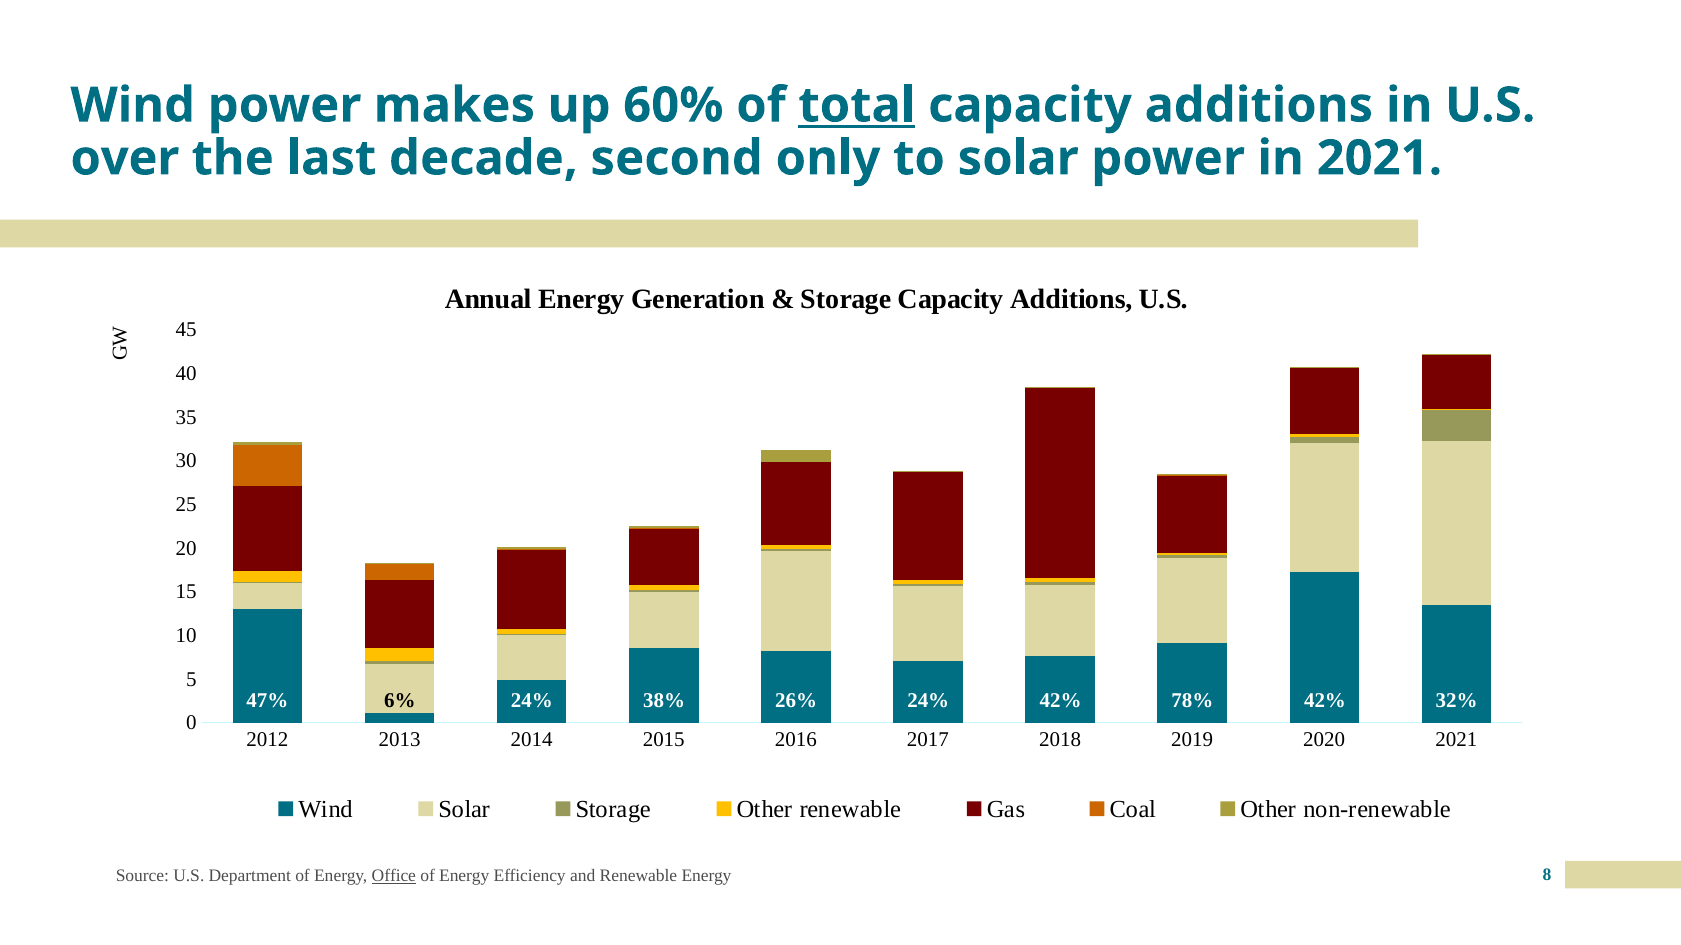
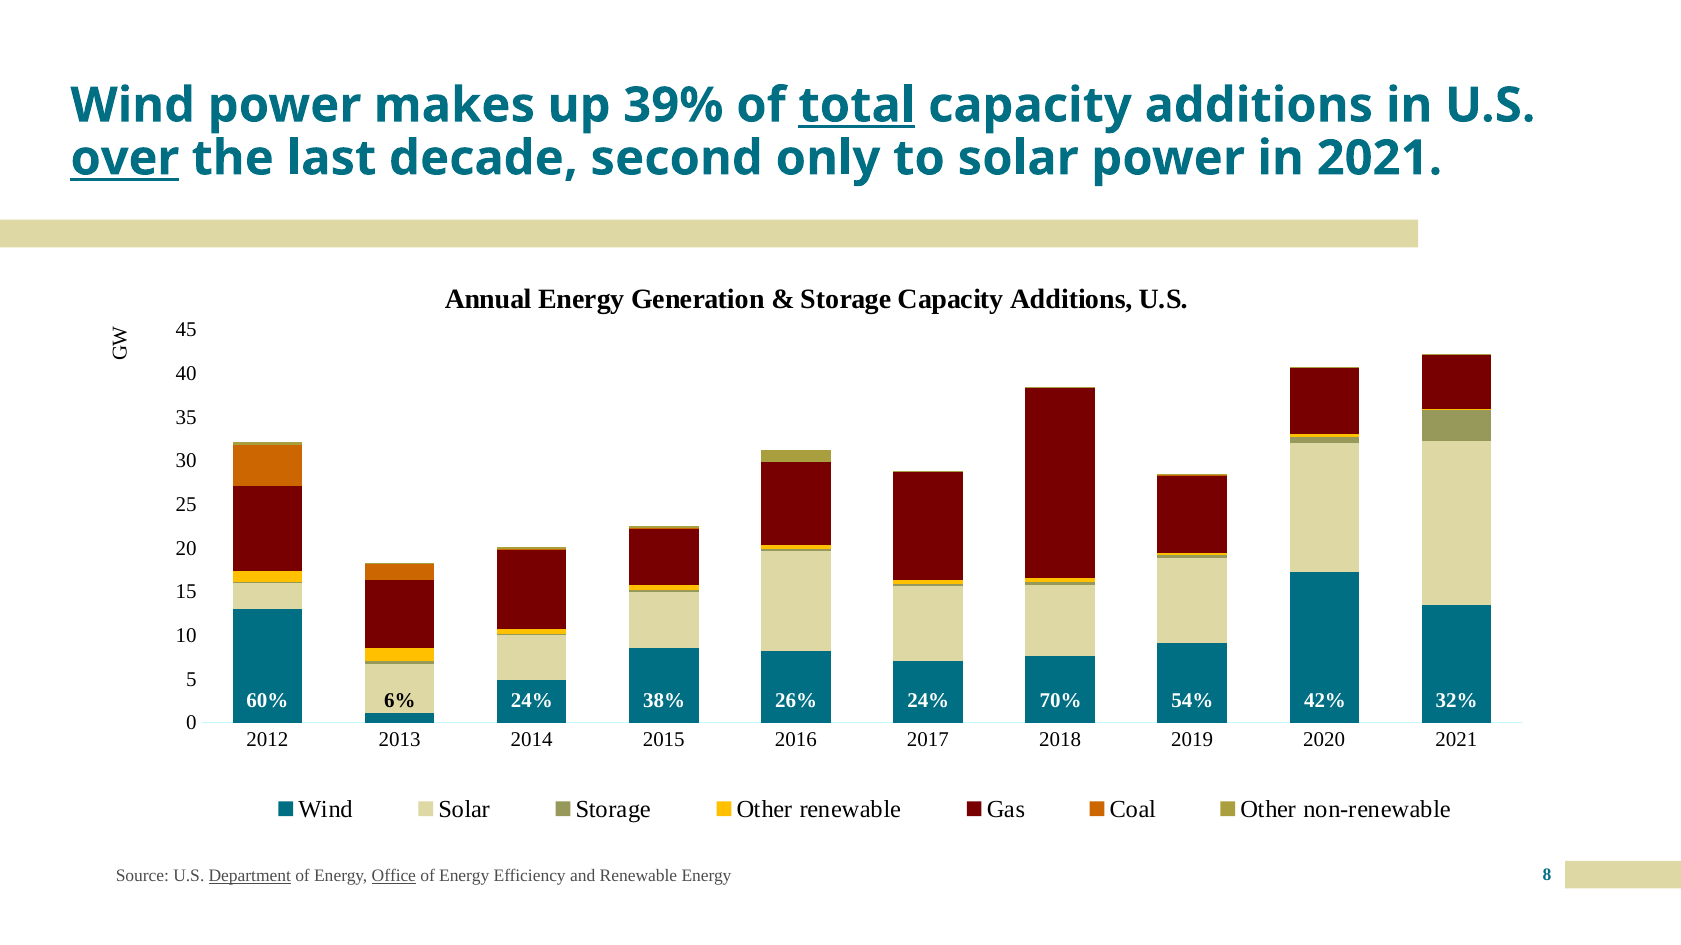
60%: 60% -> 39% (673, 105)
over underline: none -> present (125, 158)
47%: 47% -> 60% (267, 701)
26% 42%: 42% -> 70% (1061, 701)
78%: 78% -> 54% (1192, 701)
Department underline: none -> present (250, 877)
